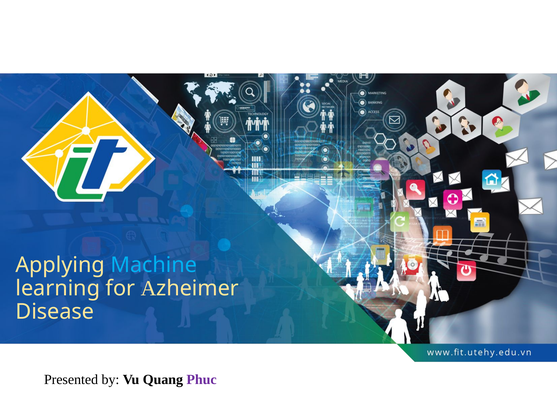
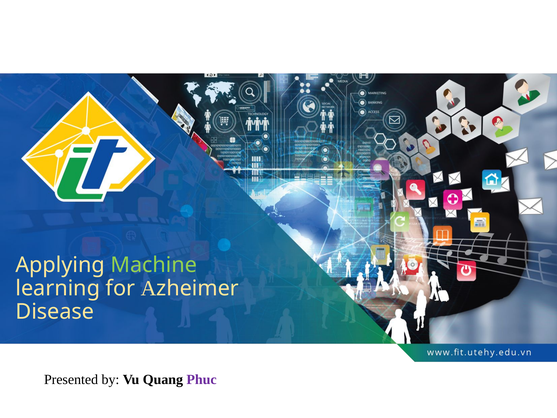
Machine colour: light blue -> light green (154, 265)
